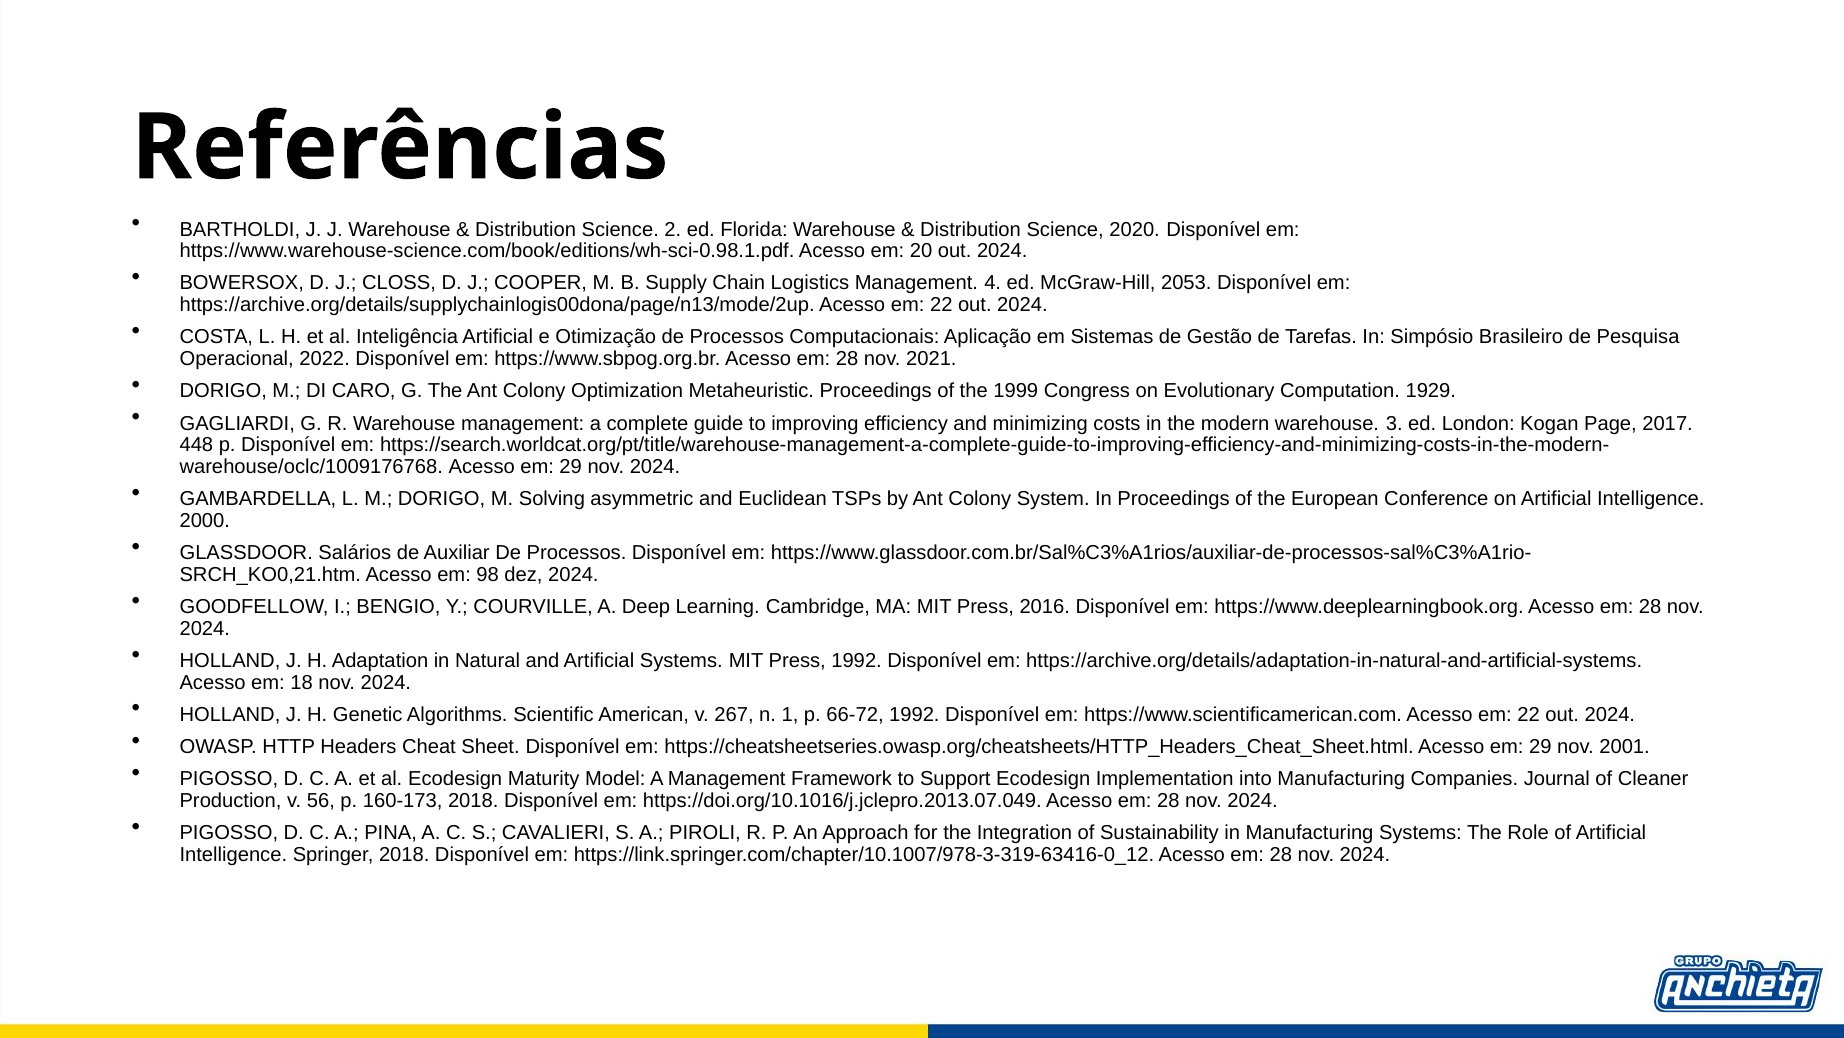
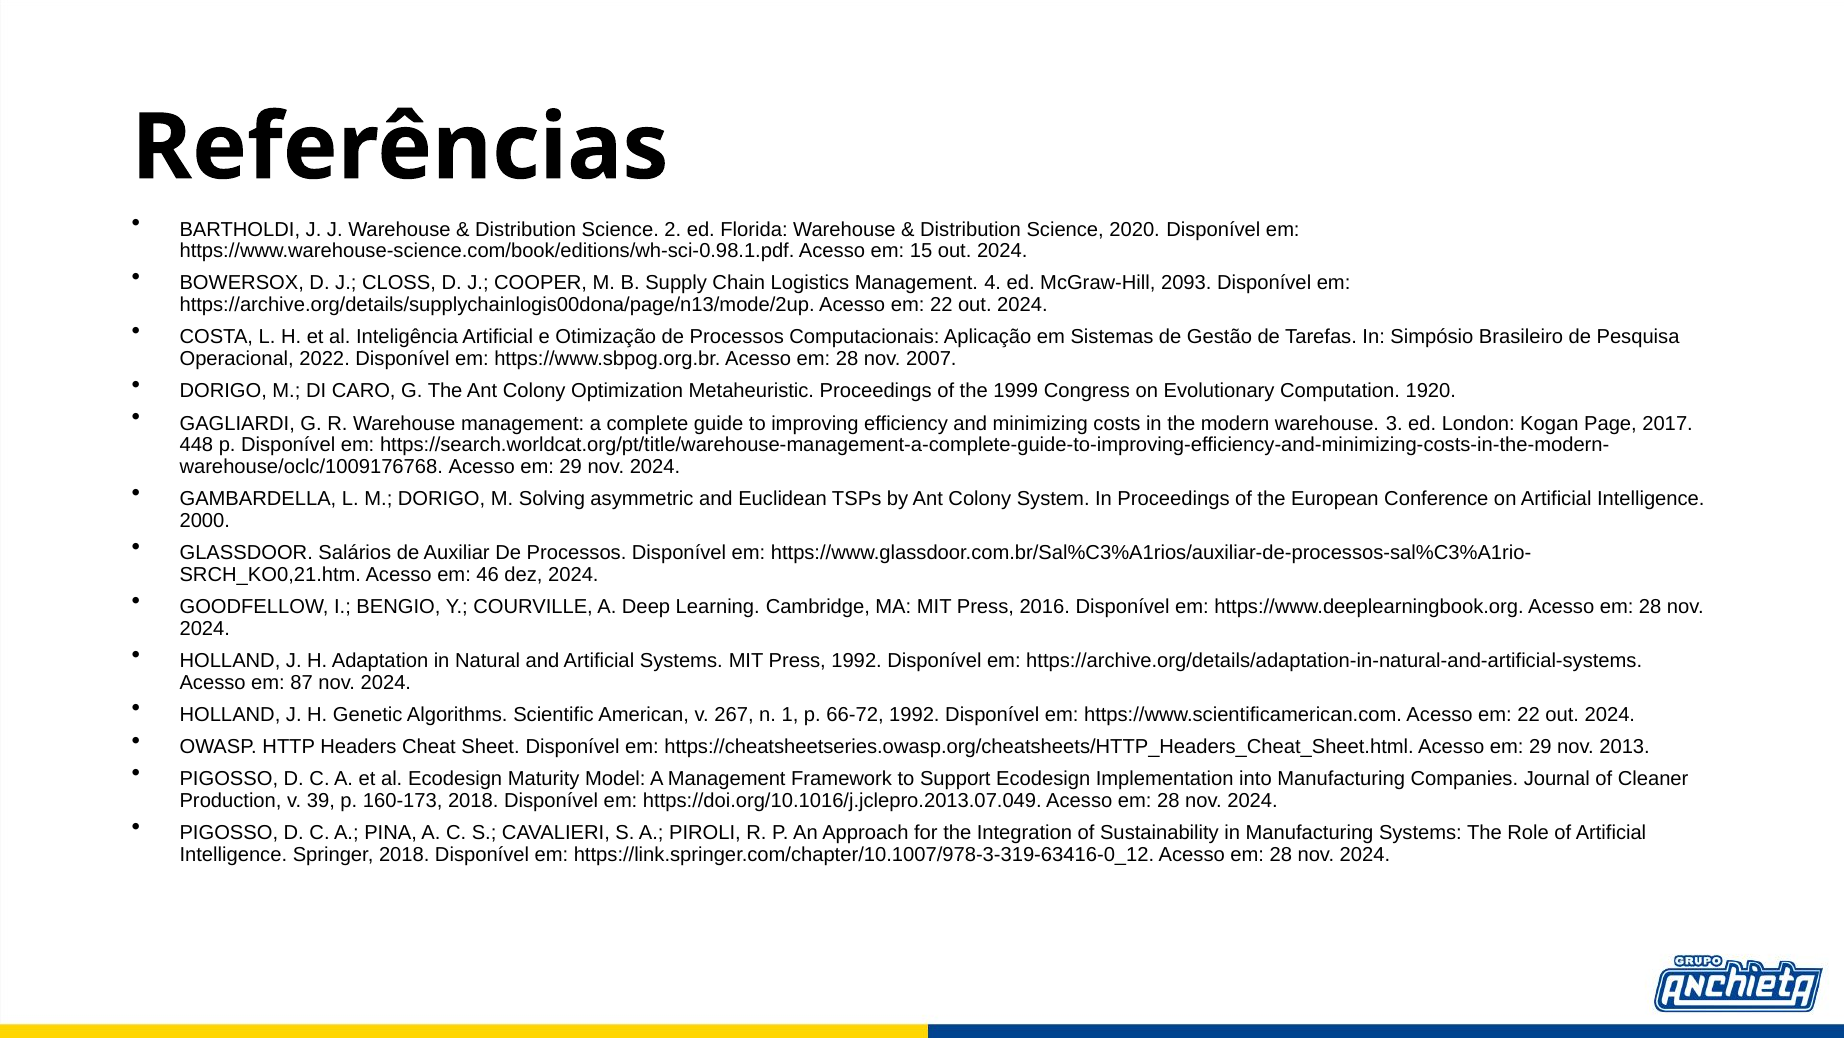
20: 20 -> 15 (921, 251)
2053: 2053 -> 2093 (1186, 283)
2021: 2021 -> 2007 (931, 359)
1929: 1929 -> 1920 (1431, 391)
98: 98 -> 46 (488, 574)
18: 18 -> 87 (302, 682)
2001: 2001 -> 2013 (1625, 746)
56: 56 -> 39 (321, 800)
